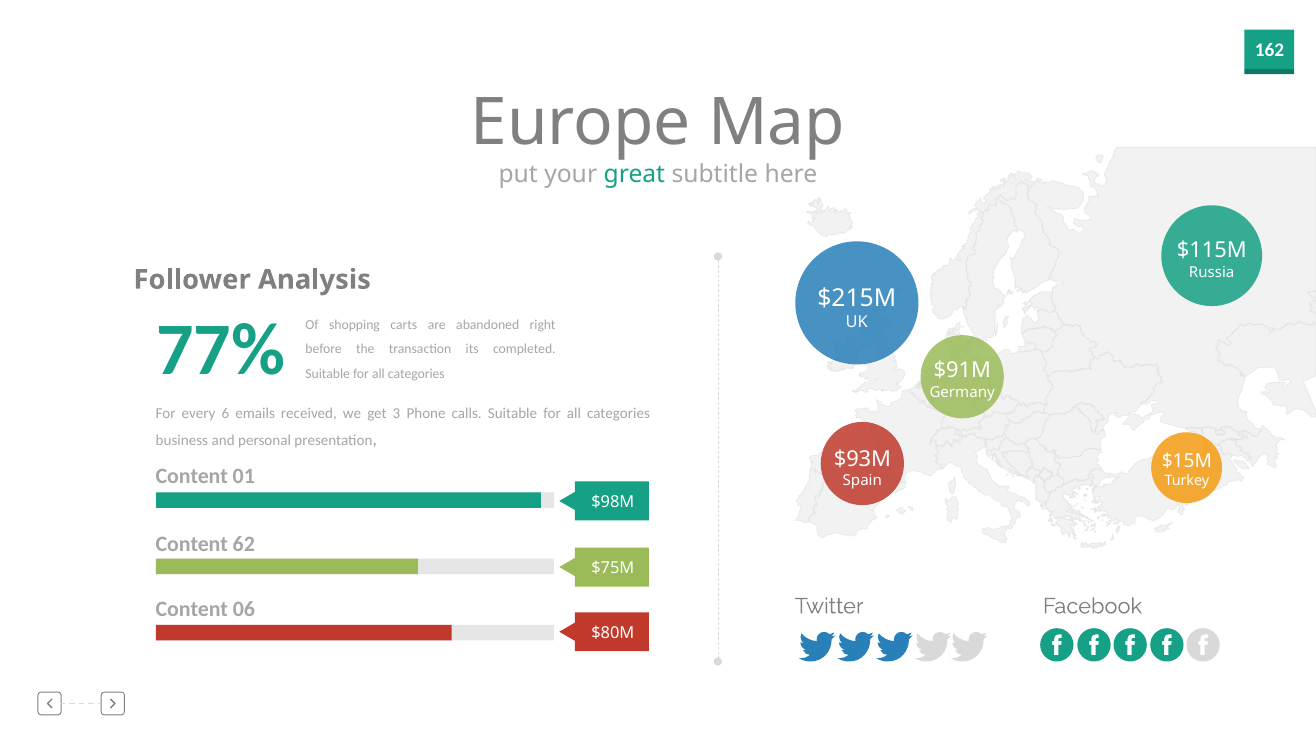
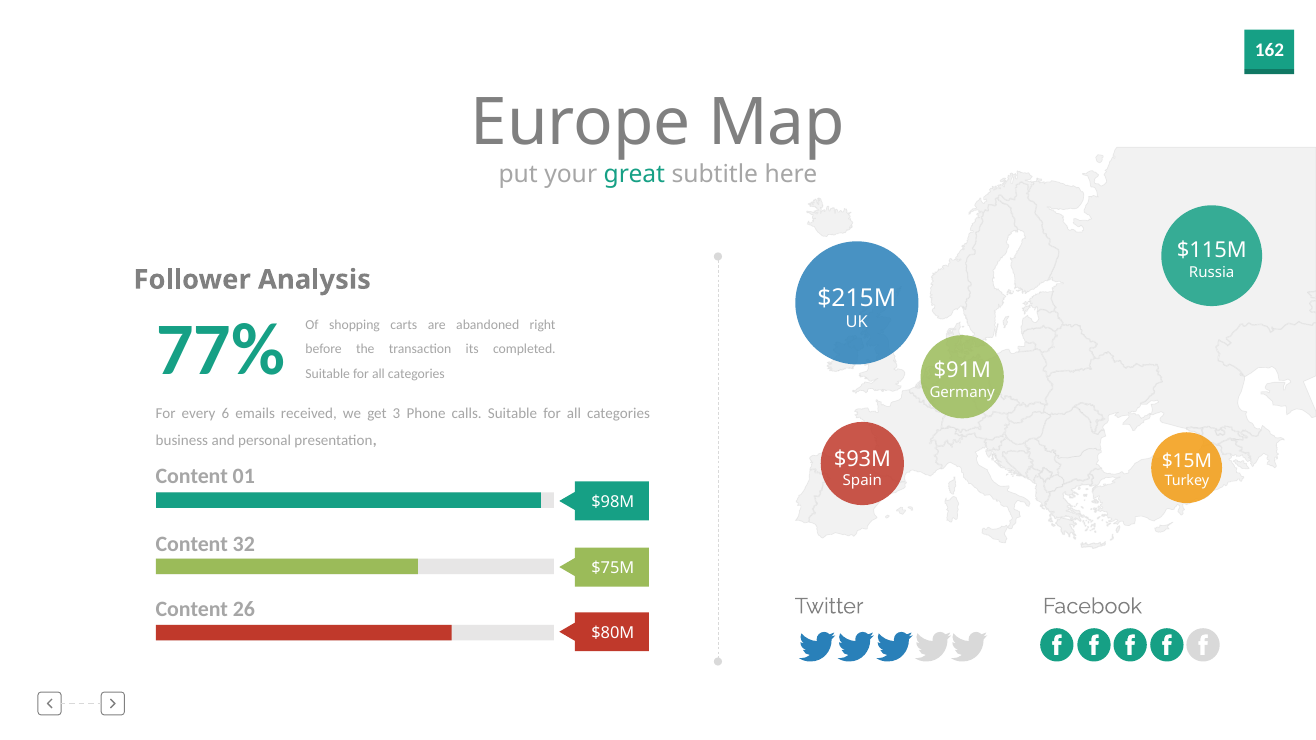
62: 62 -> 32 (244, 544)
06: 06 -> 26 (244, 610)
